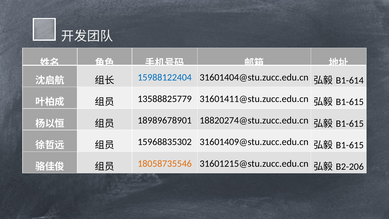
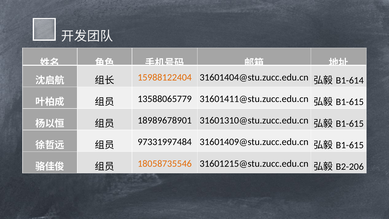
15988122404 colour: blue -> orange (165, 77)
13588825779: 13588825779 -> 13588065779 (165, 99)
18820274@stu.zucc.edu.cn: 18820274@stu.zucc.edu.cn -> 31601310@stu.zucc.edu.cn (254, 120)
15968835302: 15968835302 -> 97331997484 (165, 142)
